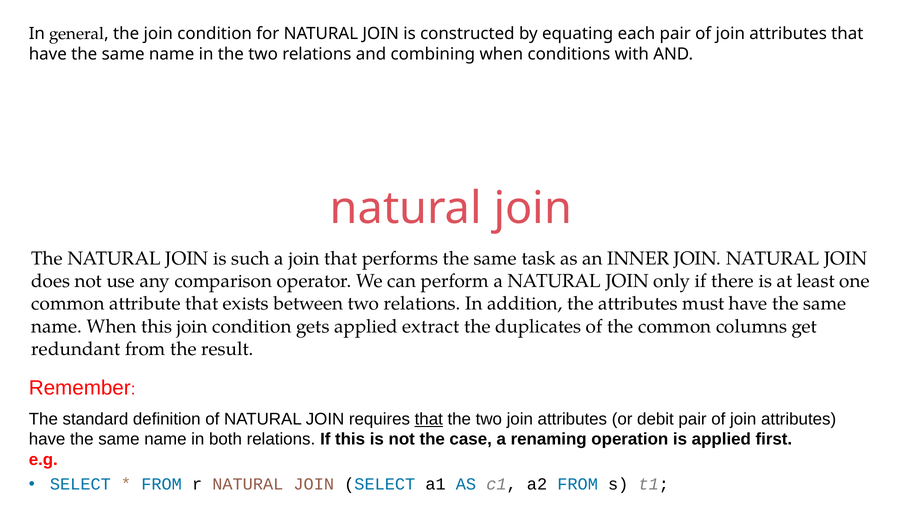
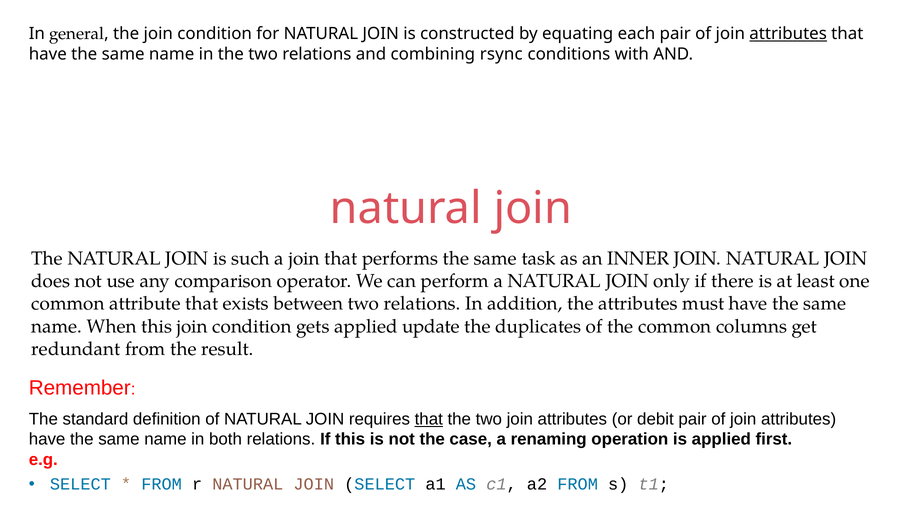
attributes underline: none -> present (788, 34)
combining when: when -> rsync (501, 54)
extract: extract -> update (431, 327)
